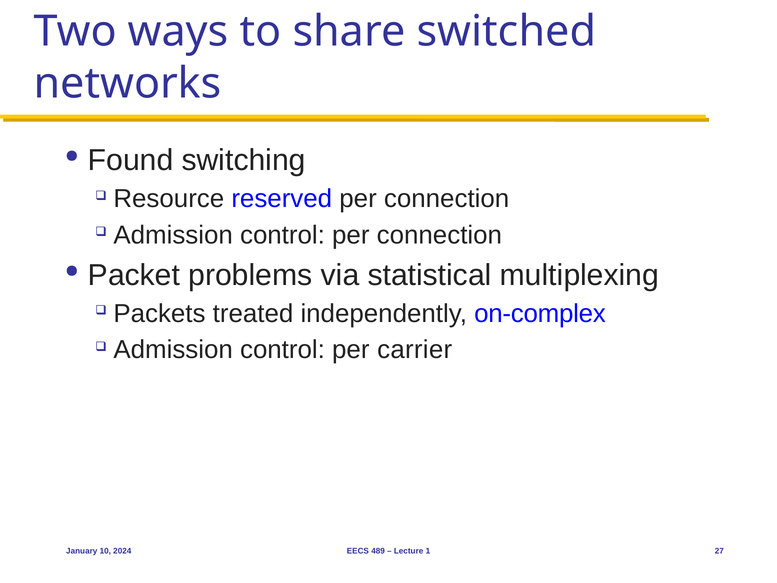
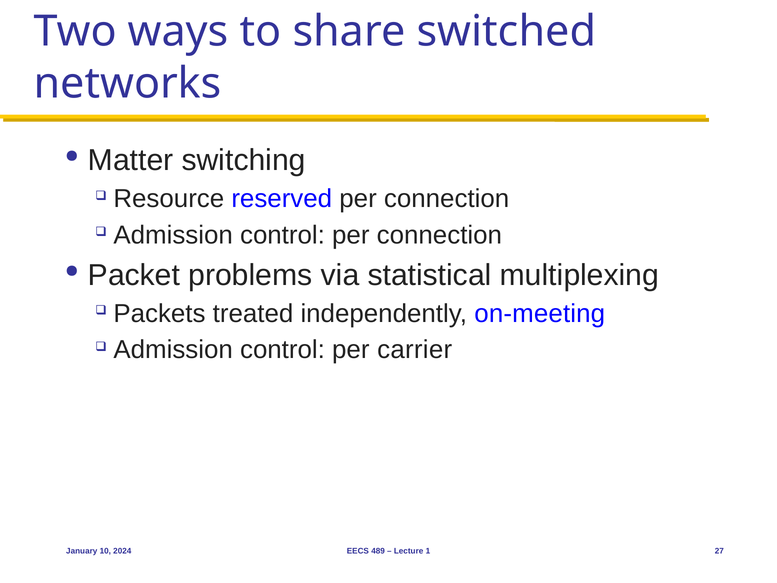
Found: Found -> Matter (131, 160)
on-complex: on-complex -> on-meeting (540, 314)
